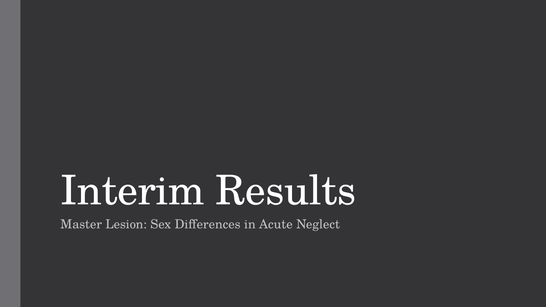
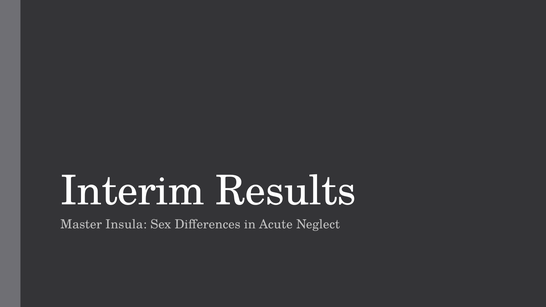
Lesion: Lesion -> Insula (126, 224)
